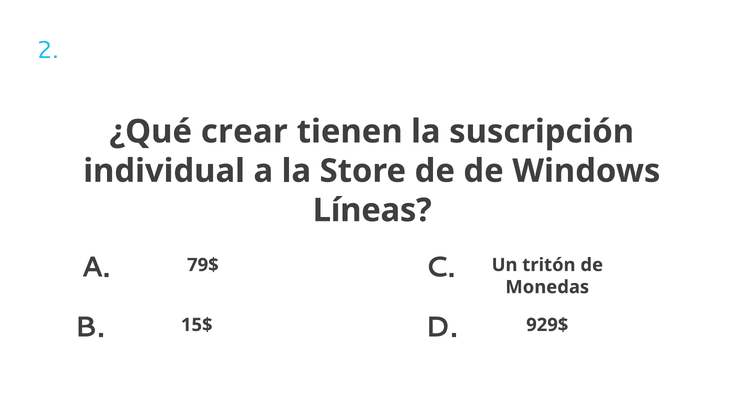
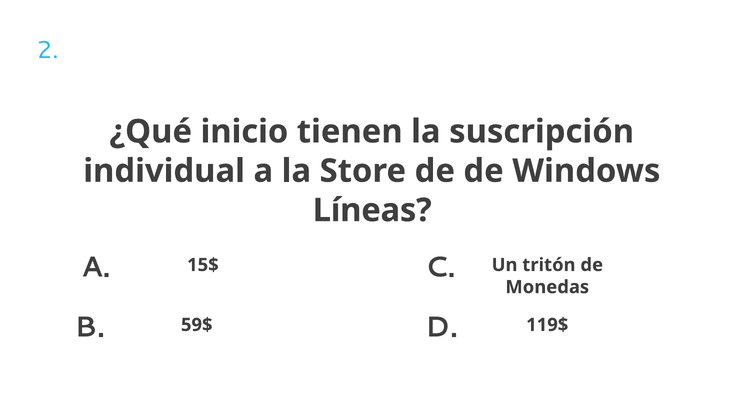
crear: crear -> inicio (244, 132)
79$: 79$ -> 15$ (203, 265)
15$: 15$ -> 59$ (197, 325)
929$: 929$ -> 119$ (547, 325)
